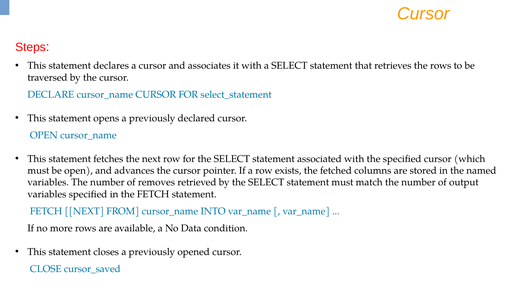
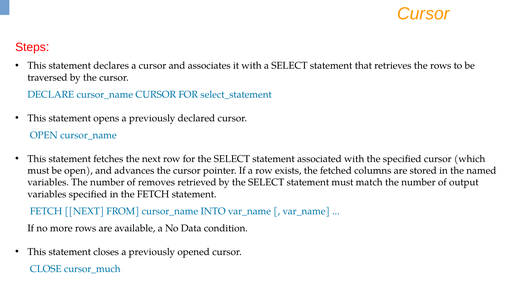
cursor_saved: cursor_saved -> cursor_much (92, 269)
